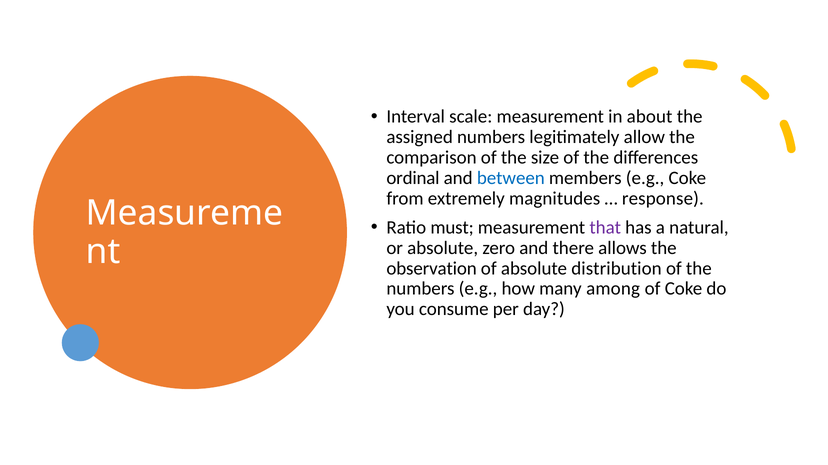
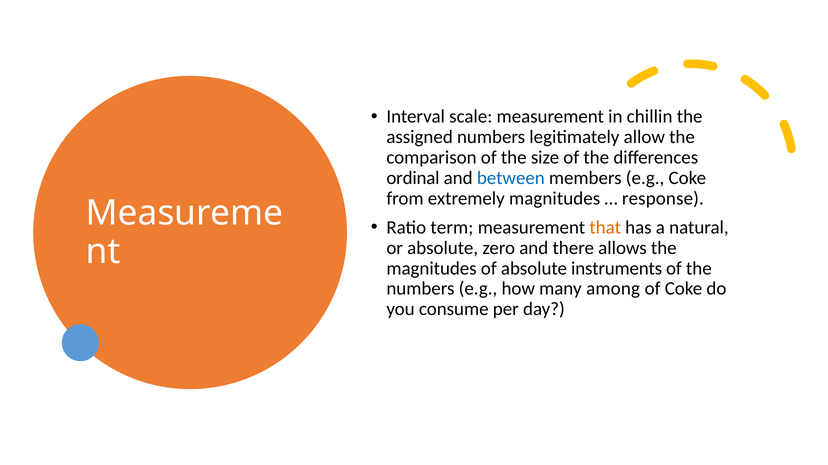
about: about -> chillin (650, 117)
must: must -> term (452, 228)
that colour: purple -> orange (605, 228)
observation: observation -> magnitudes (432, 269)
distribution: distribution -> instruments (617, 269)
